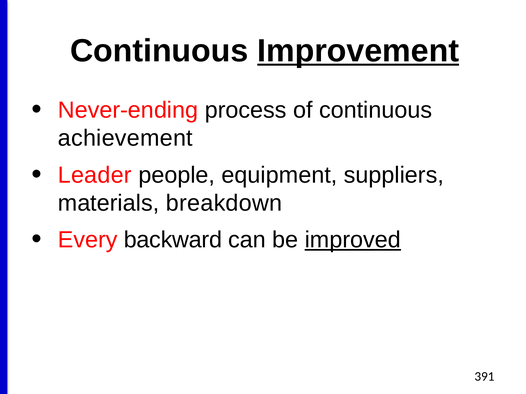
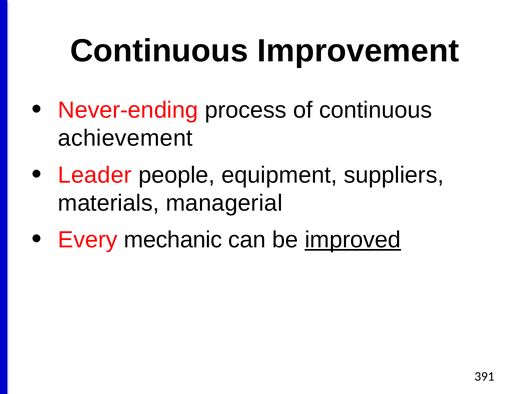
Improvement underline: present -> none (358, 51)
breakdown: breakdown -> managerial (224, 203)
backward: backward -> mechanic (173, 240)
